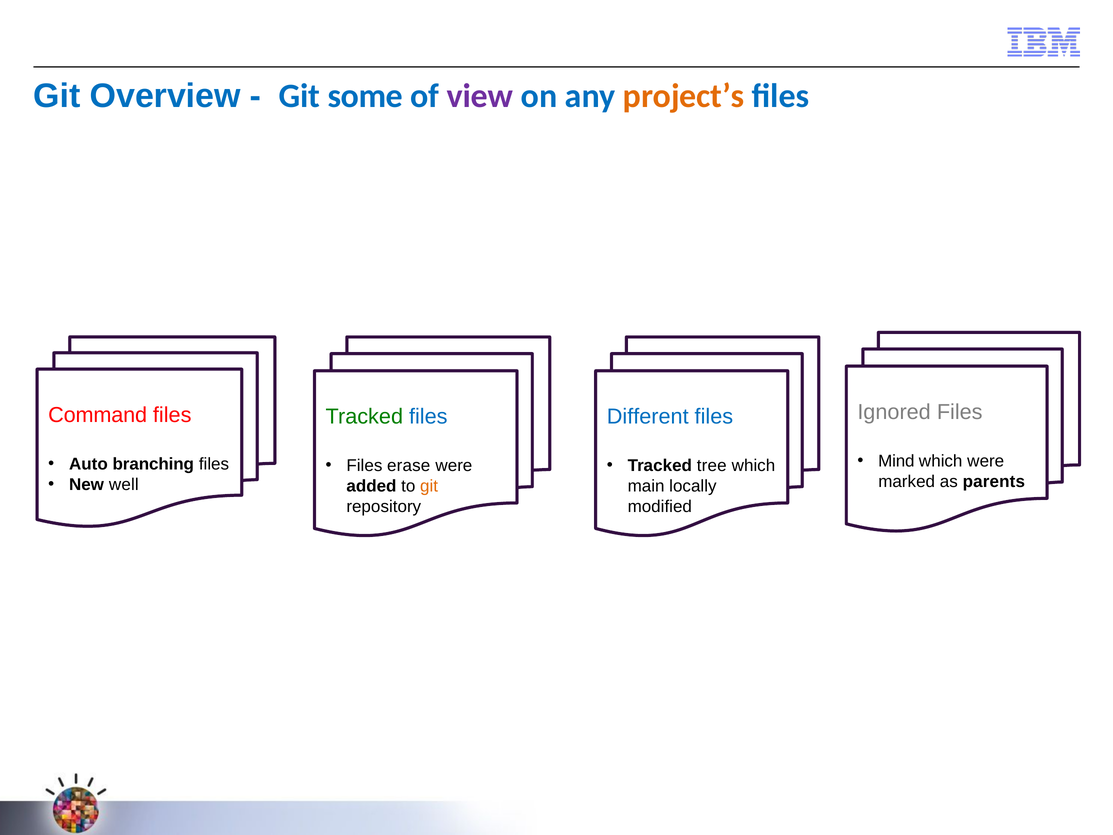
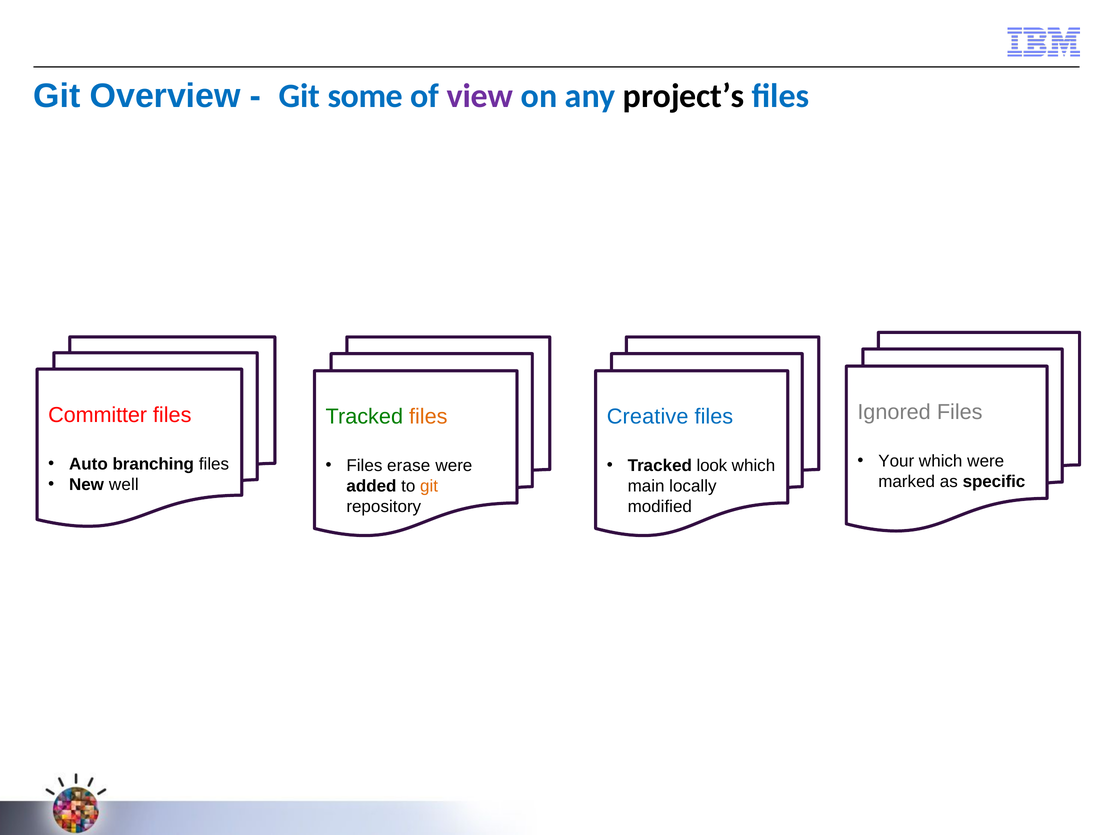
project’s colour: orange -> black (684, 96)
Command: Command -> Committer (98, 415)
files colour: blue -> orange (428, 417)
Different: Different -> Creative (648, 417)
Mind: Mind -> Your (896, 461)
tree: tree -> look (712, 466)
parents: parents -> specific (994, 481)
